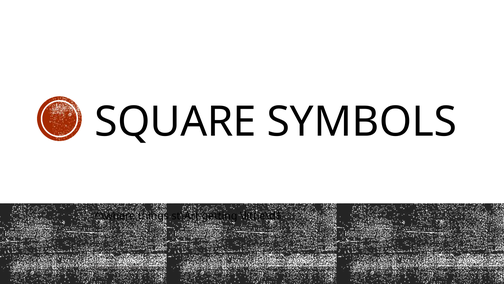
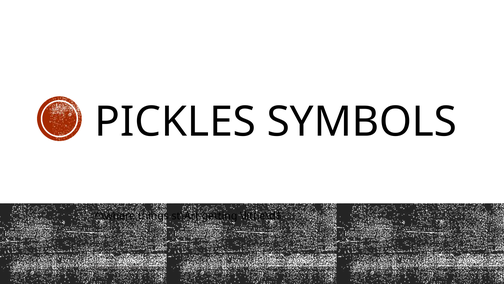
SQUARE: SQUARE -> PICKLES (175, 122)
